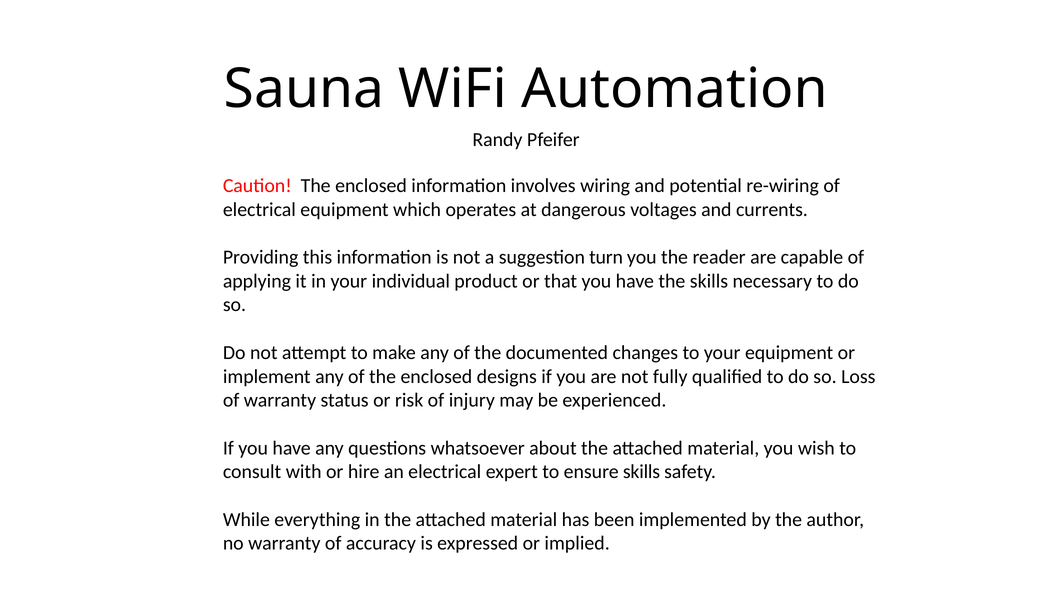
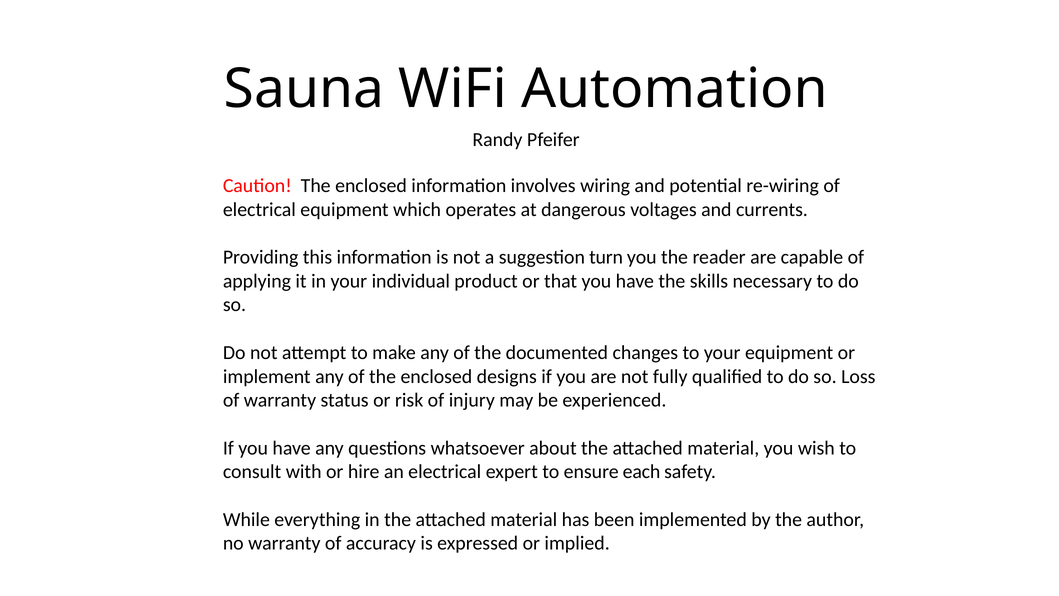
ensure skills: skills -> each (642, 472)
